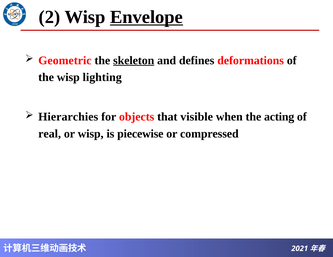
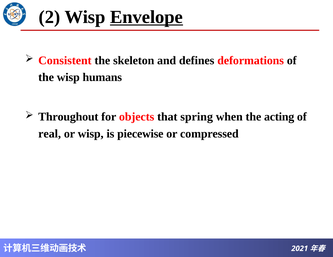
Geometric: Geometric -> Consistent (65, 60)
skeleton underline: present -> none (134, 60)
lighting: lighting -> humans (102, 77)
Hierarchies: Hierarchies -> Throughout (68, 117)
visible: visible -> spring (197, 117)
